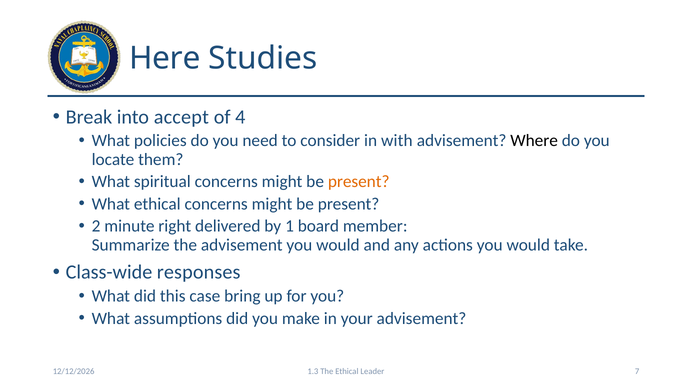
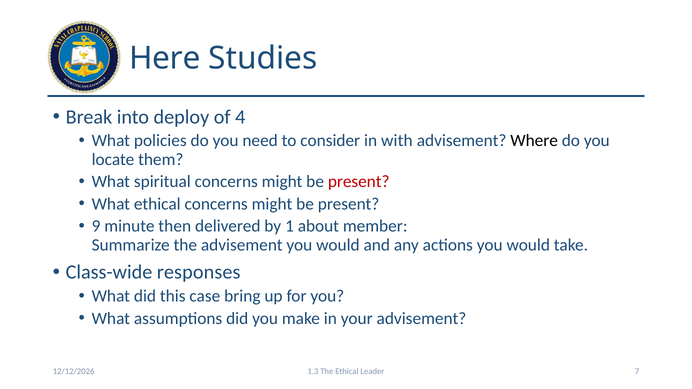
accept: accept -> deploy (181, 117)
present colour: orange -> red (359, 182)
2: 2 -> 9 (96, 226)
right: right -> then (175, 226)
board: board -> about (318, 226)
